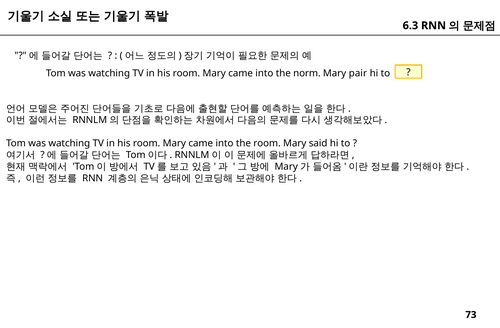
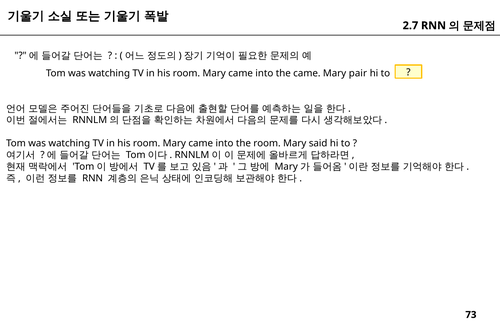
6.3: 6.3 -> 2.7 (410, 26)
the norm: norm -> came (307, 73)
